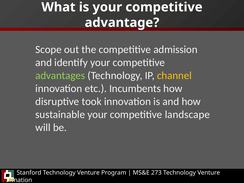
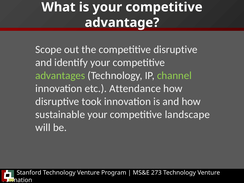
competitive admission: admission -> disruptive (175, 49)
channel colour: yellow -> light green (174, 75)
Incumbents: Incumbents -> Attendance (135, 89)
